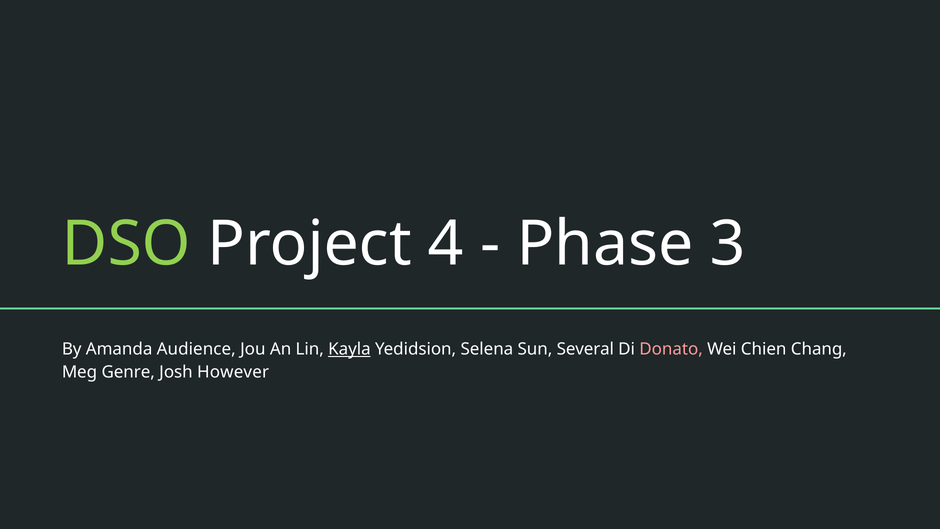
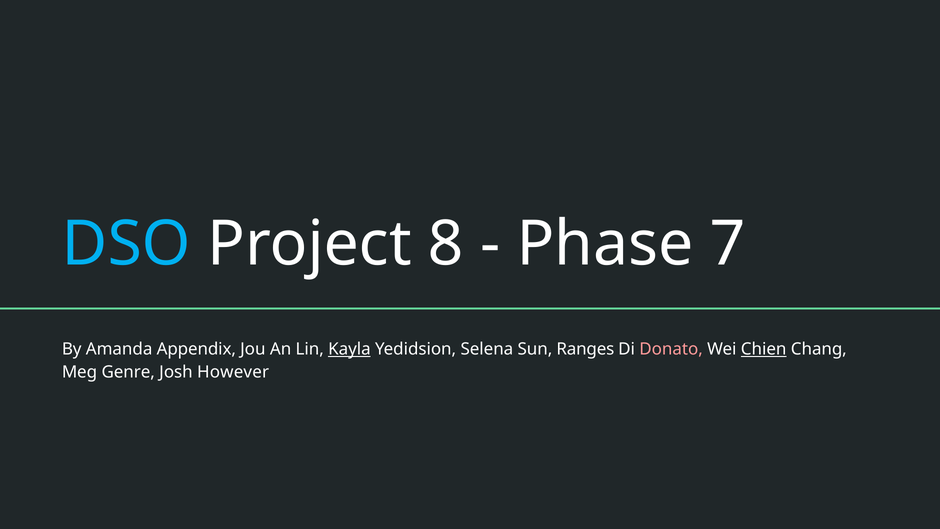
DSO colour: light green -> light blue (126, 244)
4: 4 -> 8 (446, 244)
3: 3 -> 7 (728, 244)
Audience: Audience -> Appendix (196, 349)
Several: Several -> Ranges (585, 349)
Chien underline: none -> present (764, 349)
